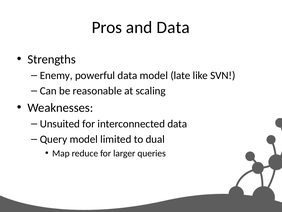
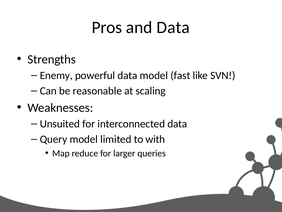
late: late -> fast (180, 75)
dual: dual -> with (155, 139)
